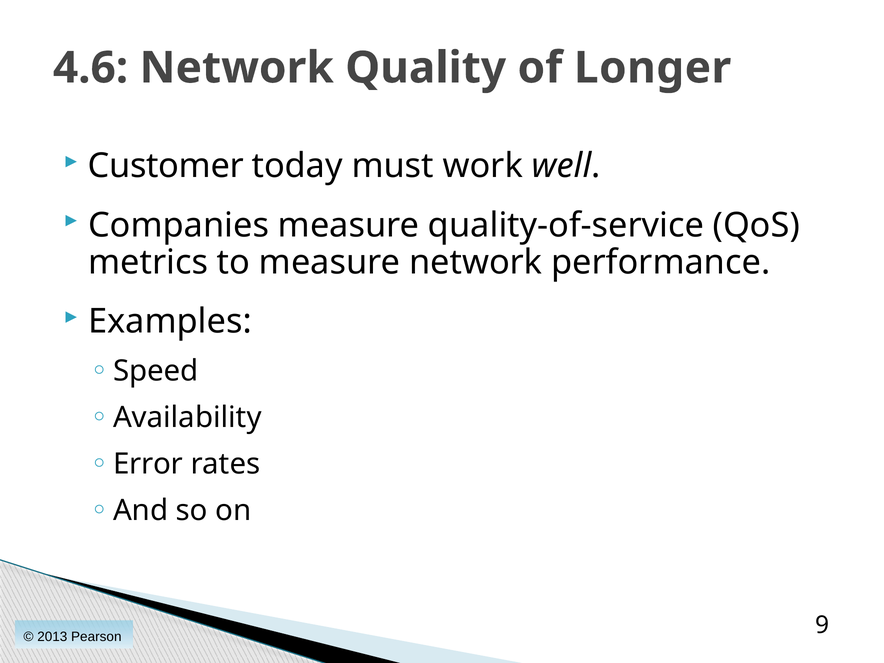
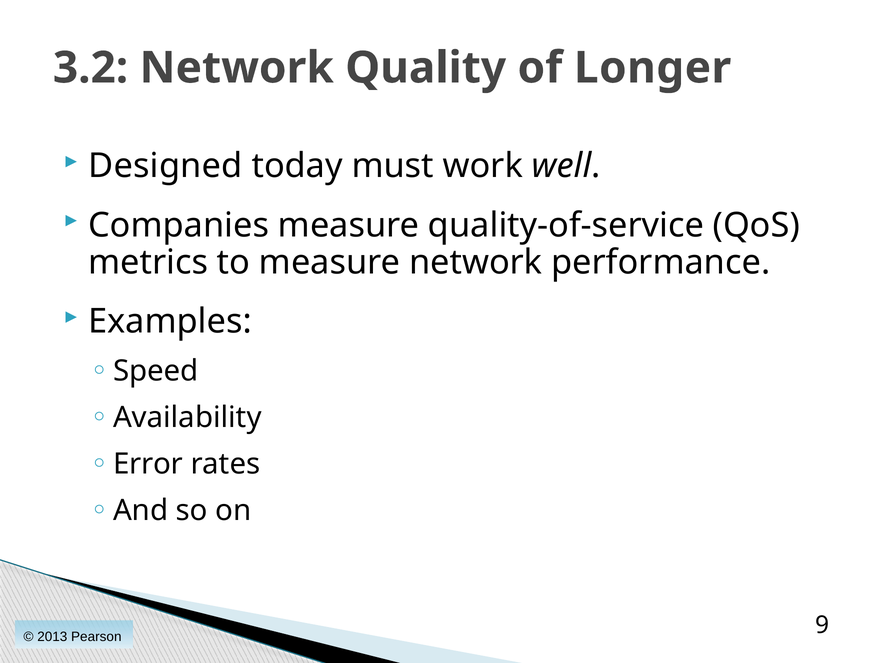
4.6: 4.6 -> 3.2 (91, 68)
Customer: Customer -> Designed (165, 166)
